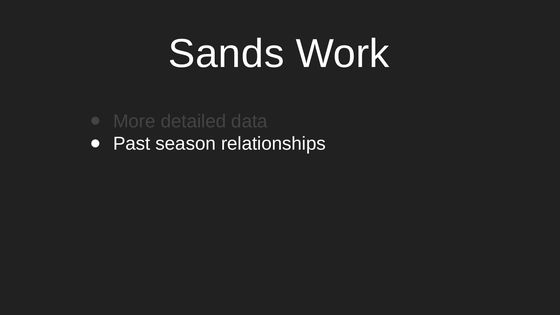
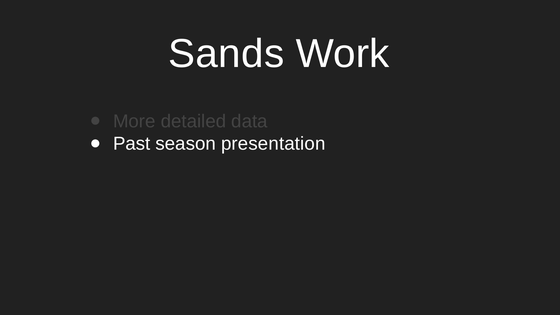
relationships: relationships -> presentation (273, 144)
